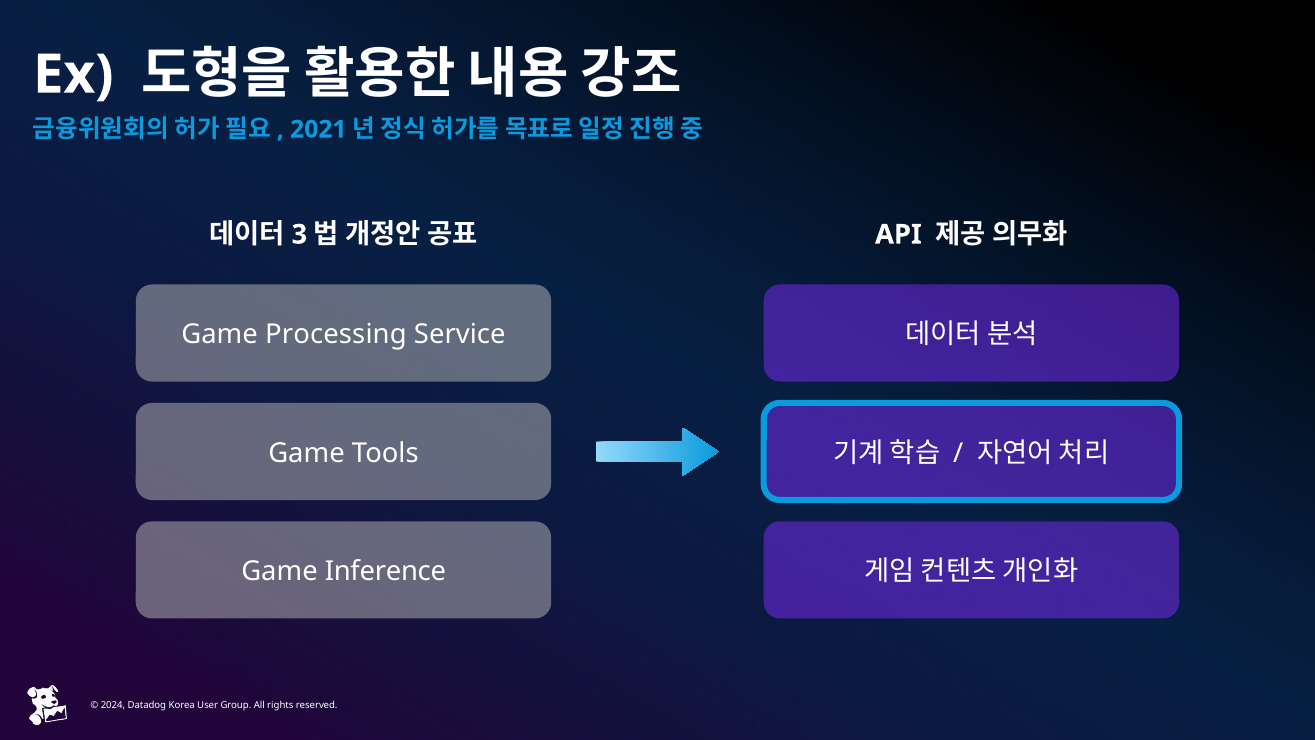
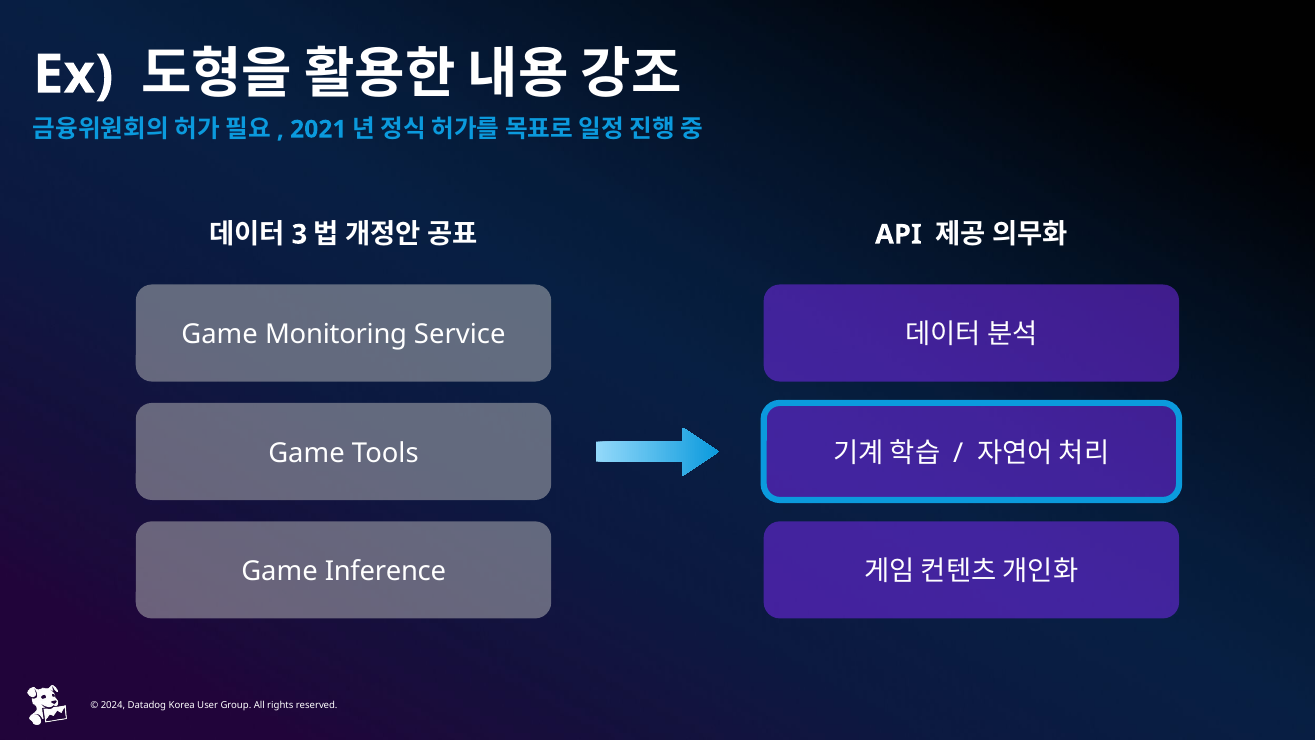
Processing: Processing -> Monitoring (336, 335)
